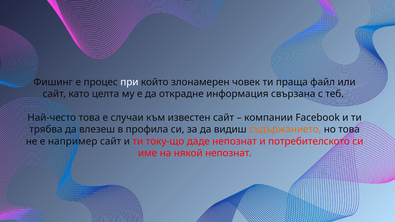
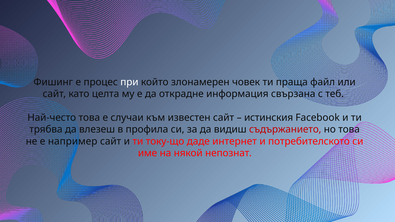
компании: компании -> истинския (269, 118)
съдържанието colour: orange -> red (285, 130)
даде непознат: непознат -> интернет (235, 141)
